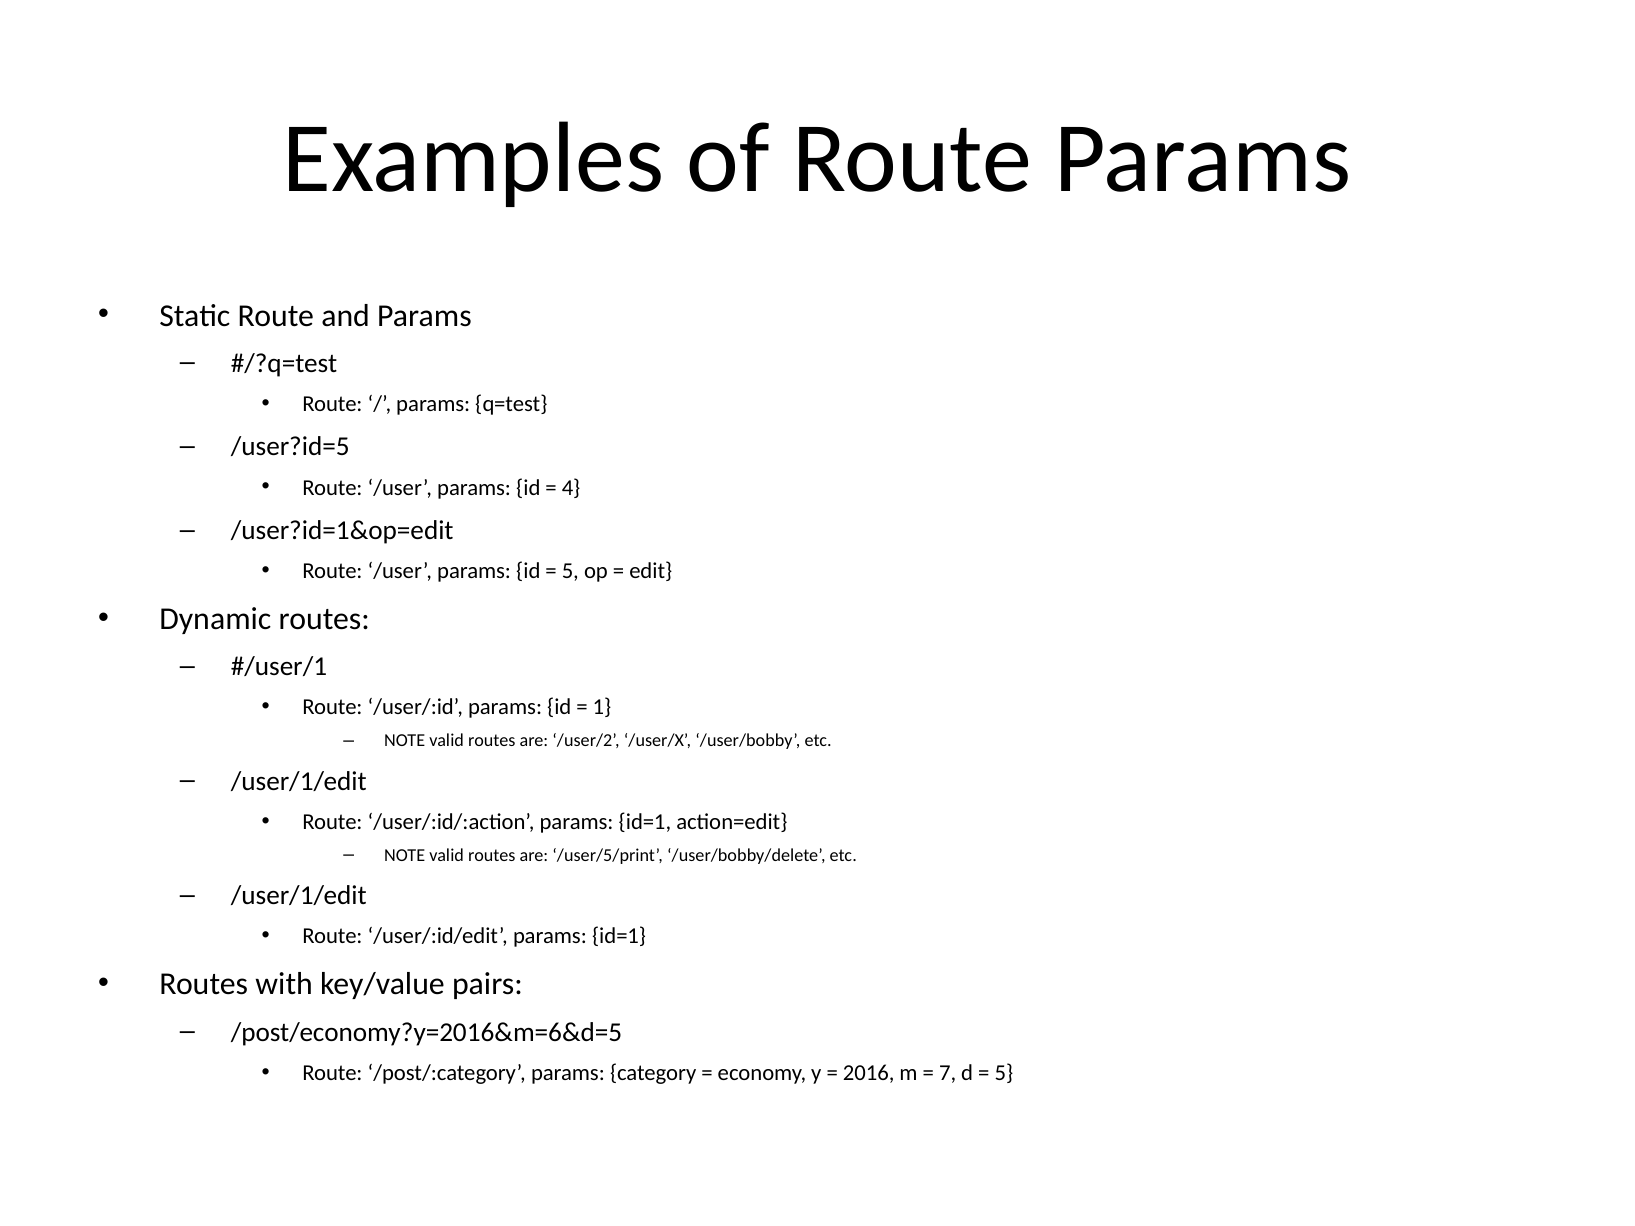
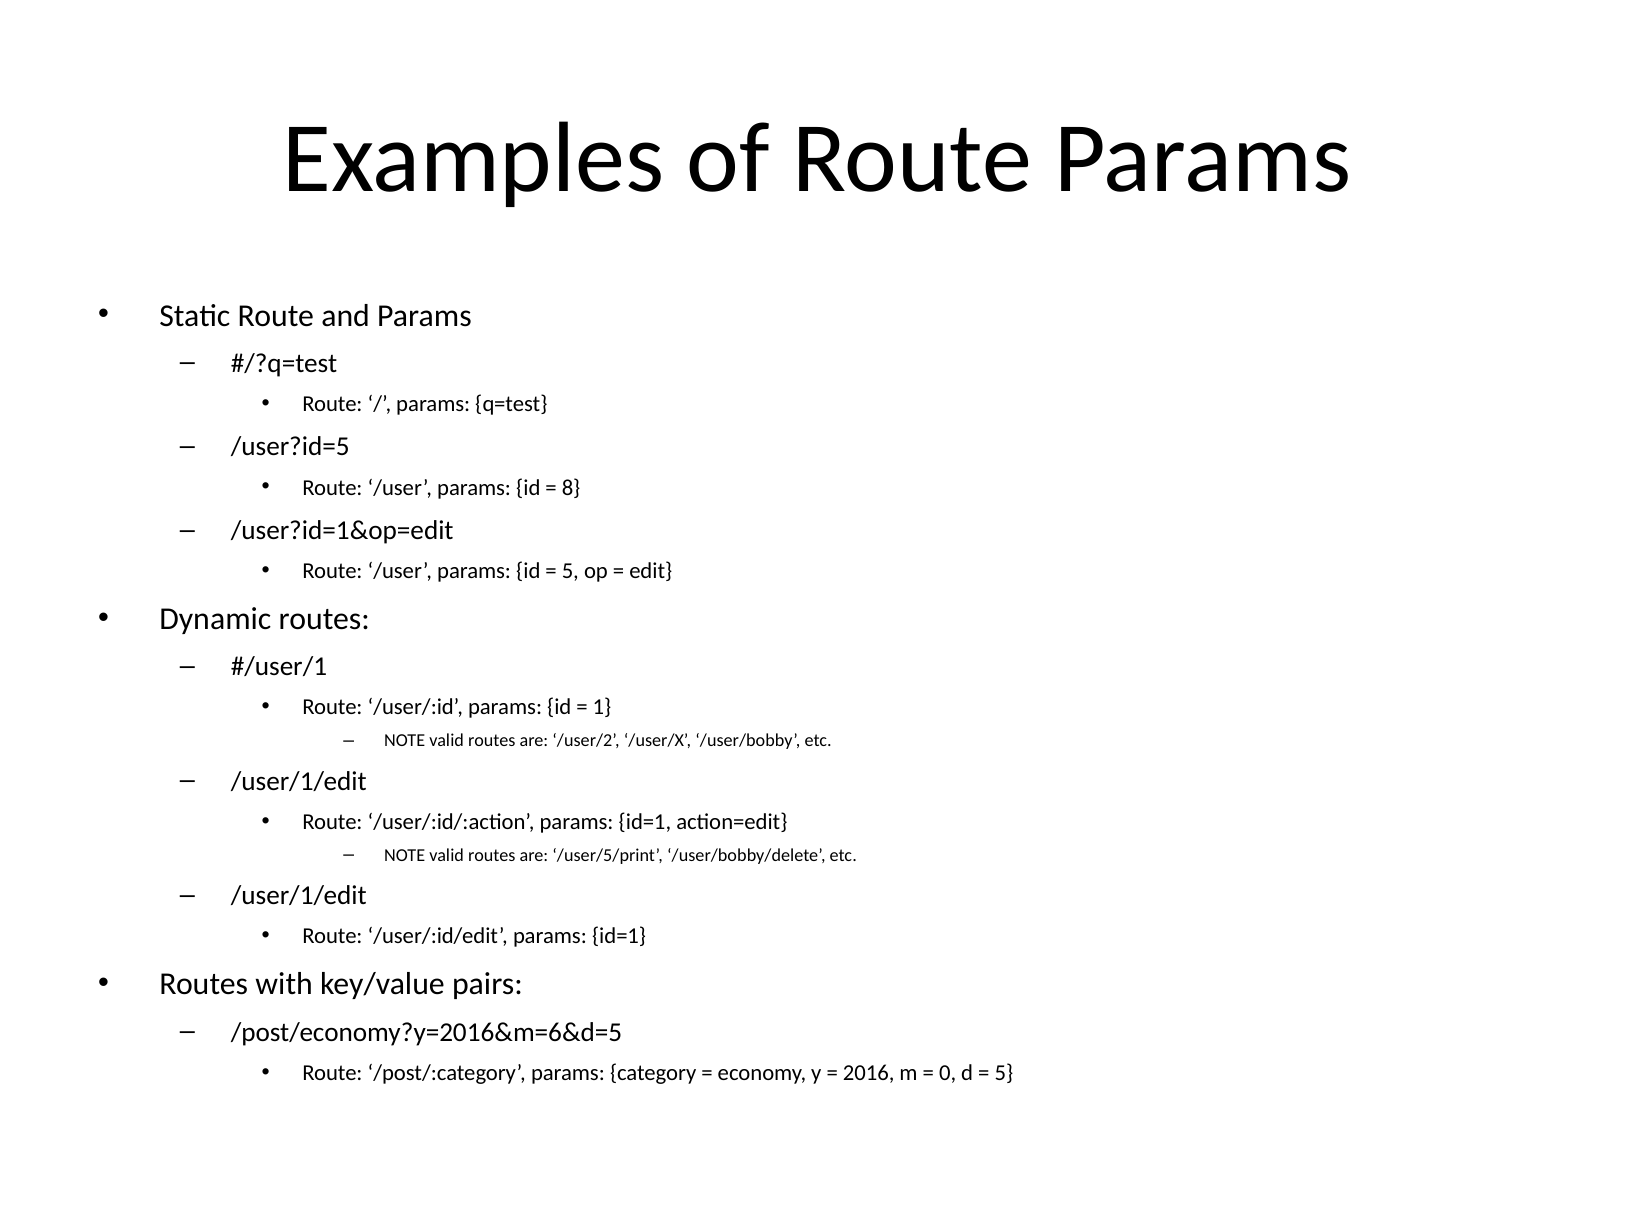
4: 4 -> 8 (571, 488)
7: 7 -> 0 (948, 1073)
